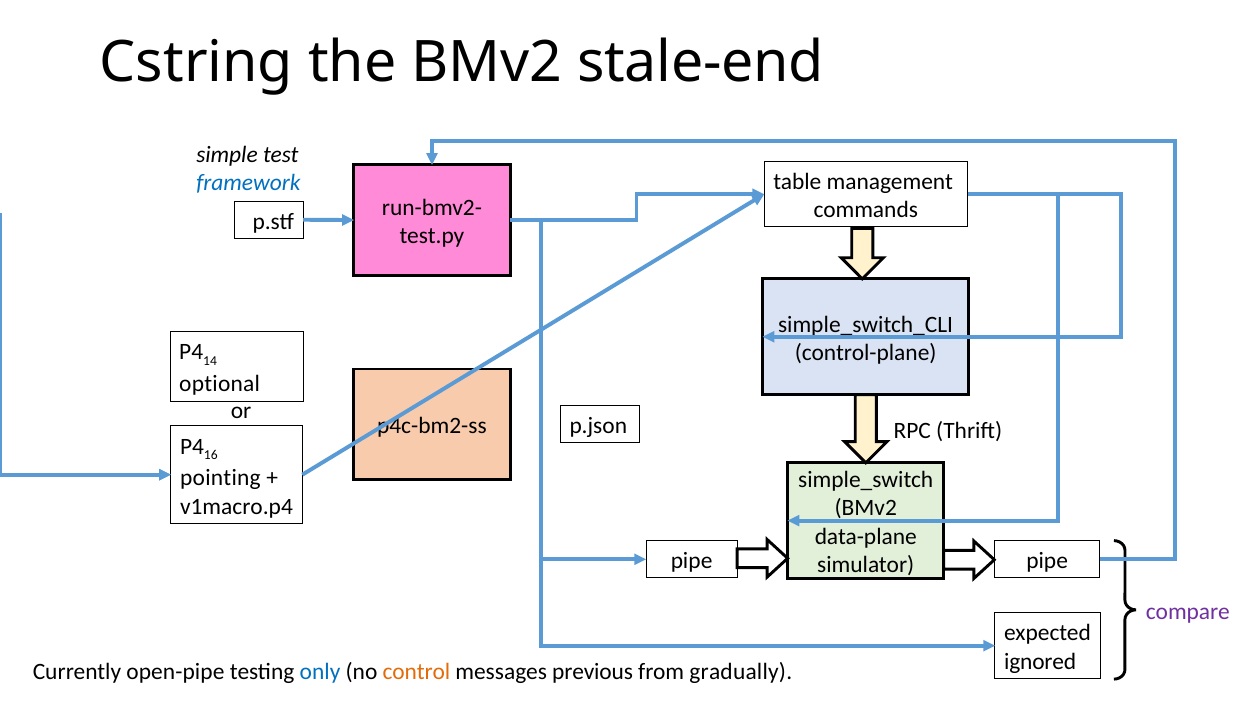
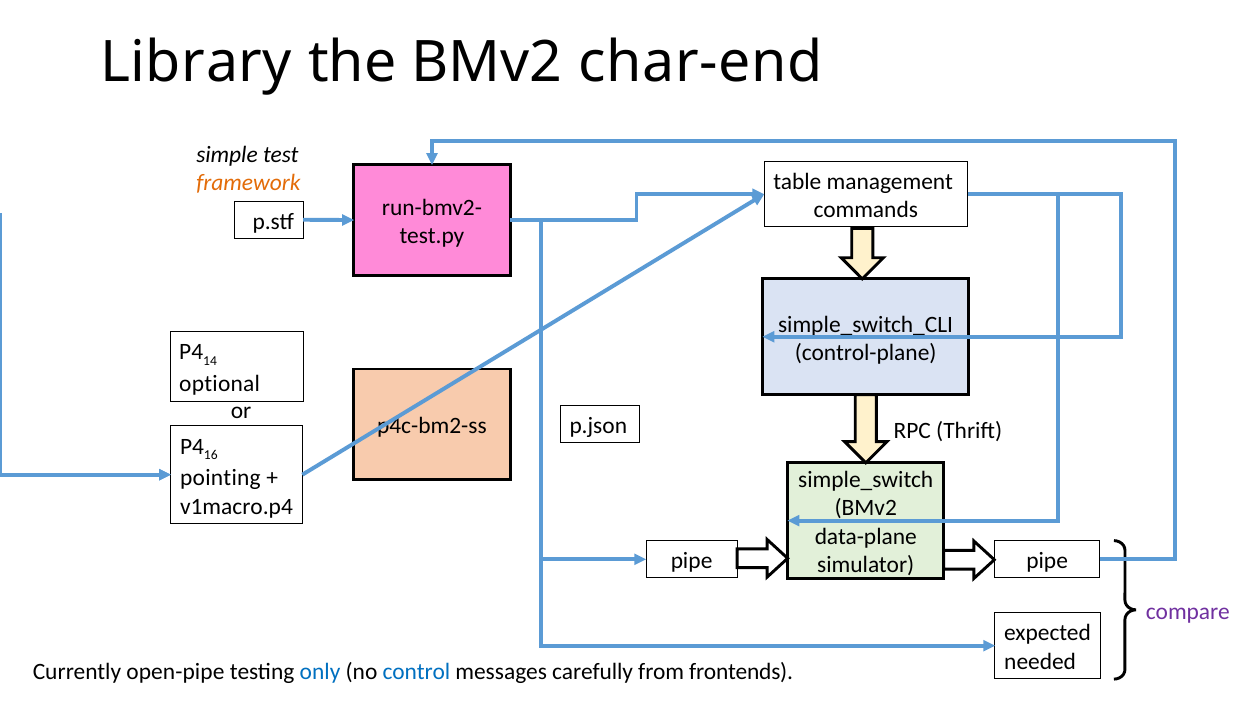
Cstring: Cstring -> Library (196, 62)
stale-end: stale-end -> char-end (700, 62)
framework colour: blue -> orange (248, 183)
ignored: ignored -> needed (1040, 661)
control colour: orange -> blue (416, 672)
previous: previous -> carefully (593, 672)
gradually: gradually -> frontends (741, 672)
